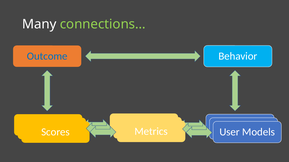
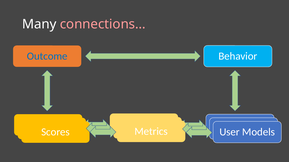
connections… colour: light green -> pink (103, 24)
